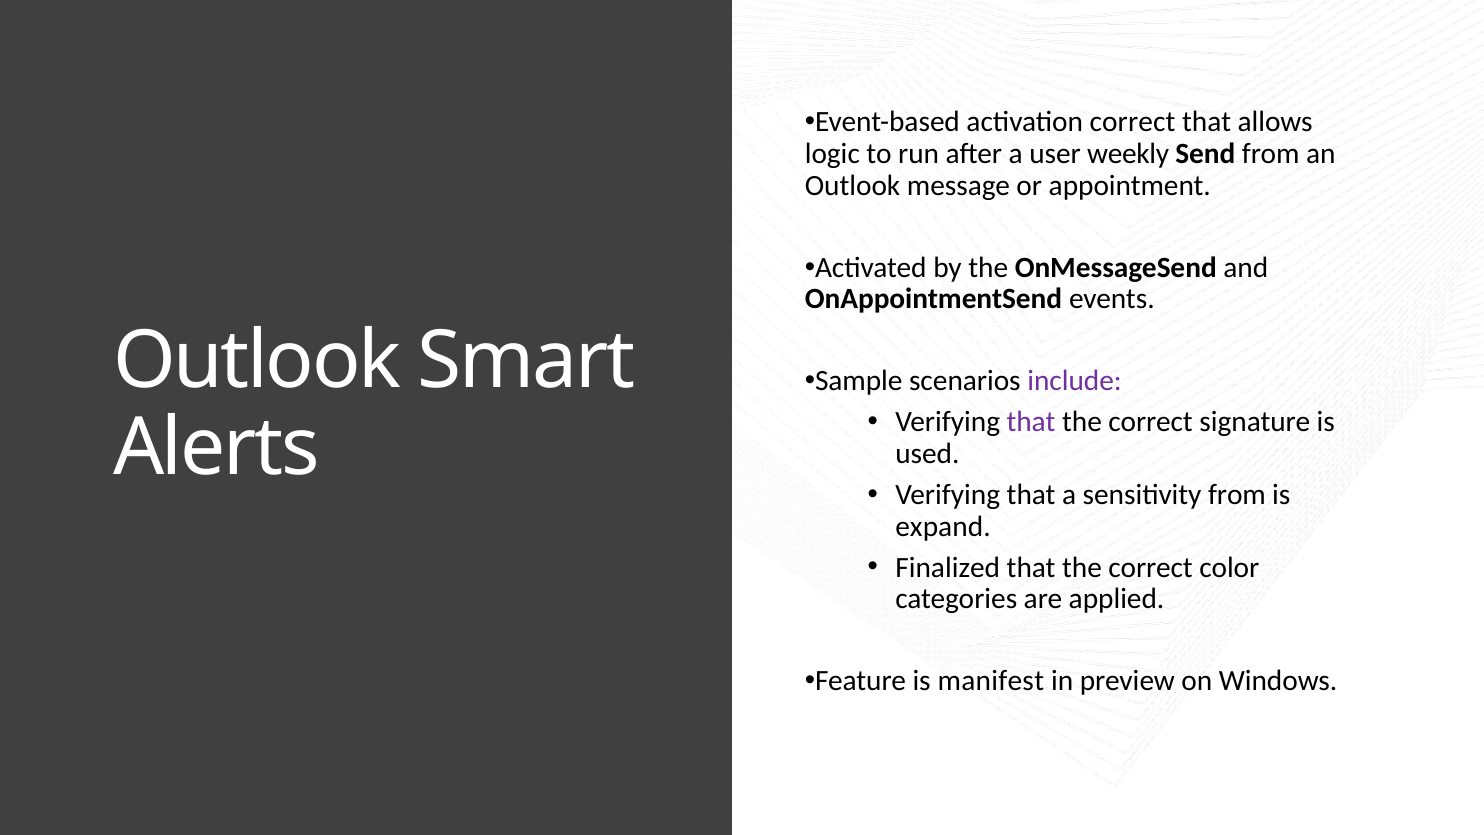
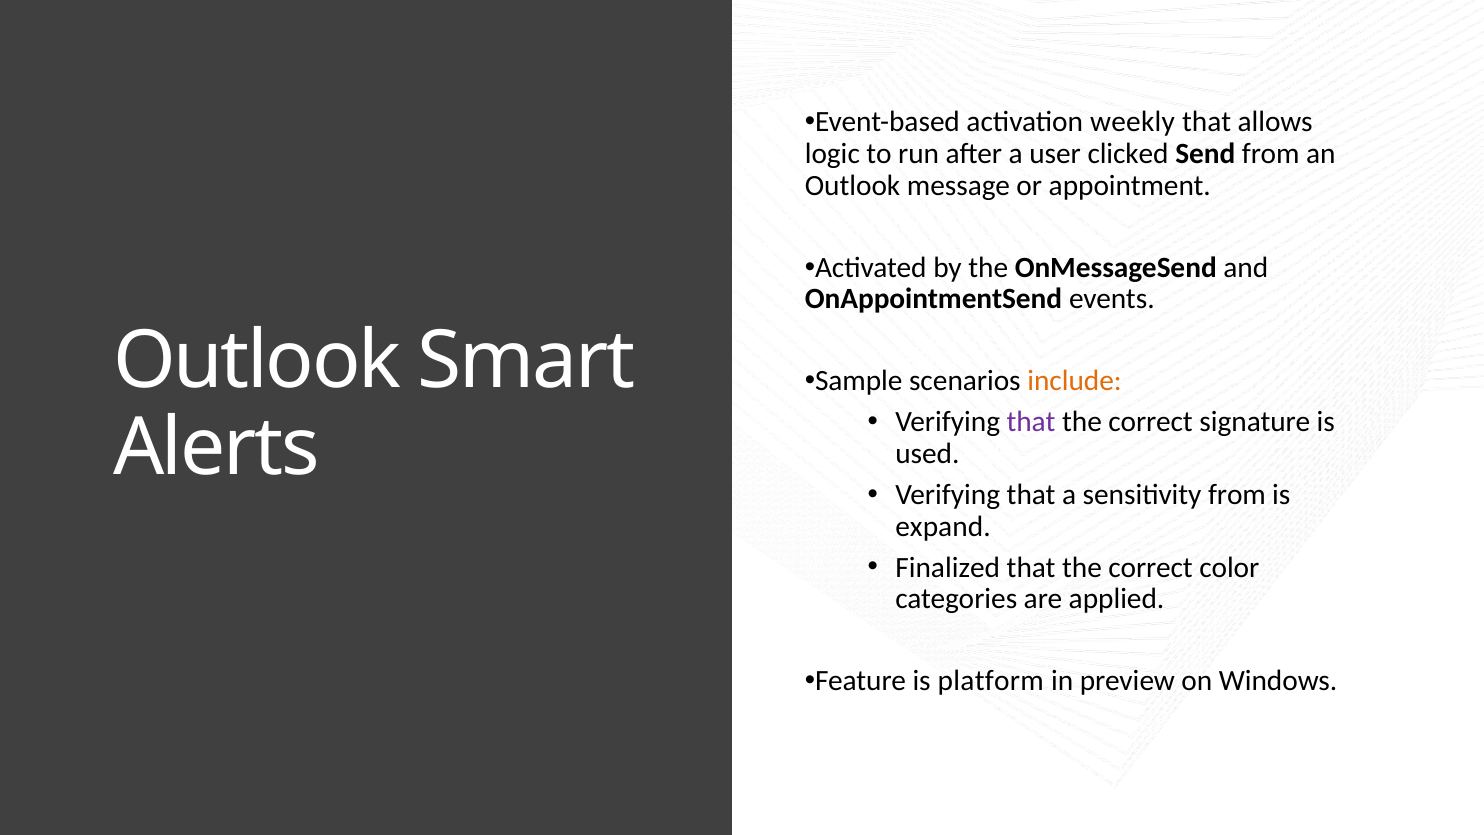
activation correct: correct -> weekly (1132, 122)
weekly: weekly -> clicked (1128, 154)
include colour: purple -> orange (1075, 381)
manifest: manifest -> platform (991, 681)
